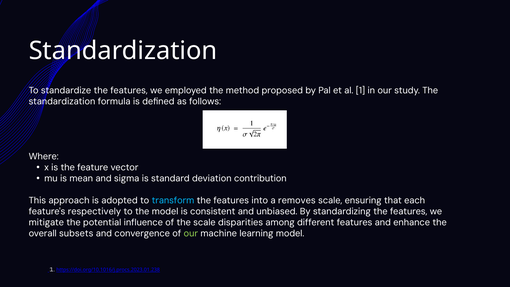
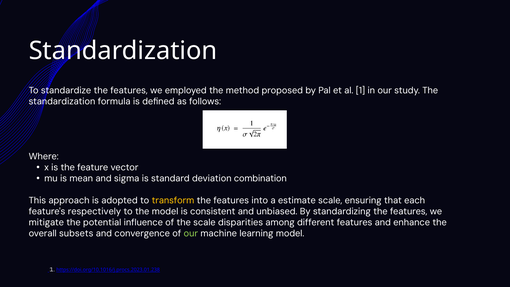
contribution: contribution -> combination (260, 178)
transform colour: light blue -> yellow (173, 200)
removes: removes -> estimate (297, 200)
